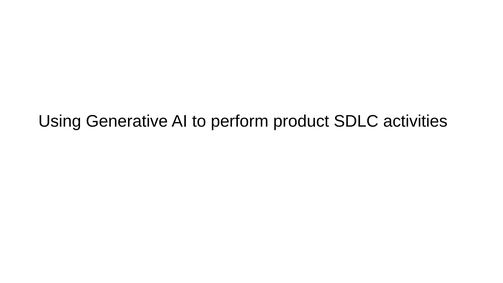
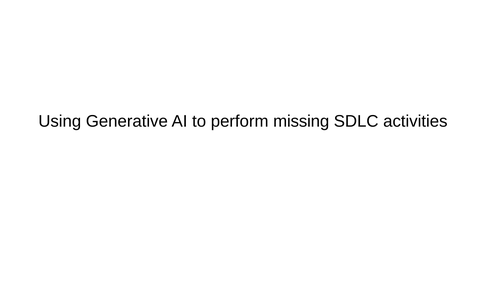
product: product -> missing (301, 121)
